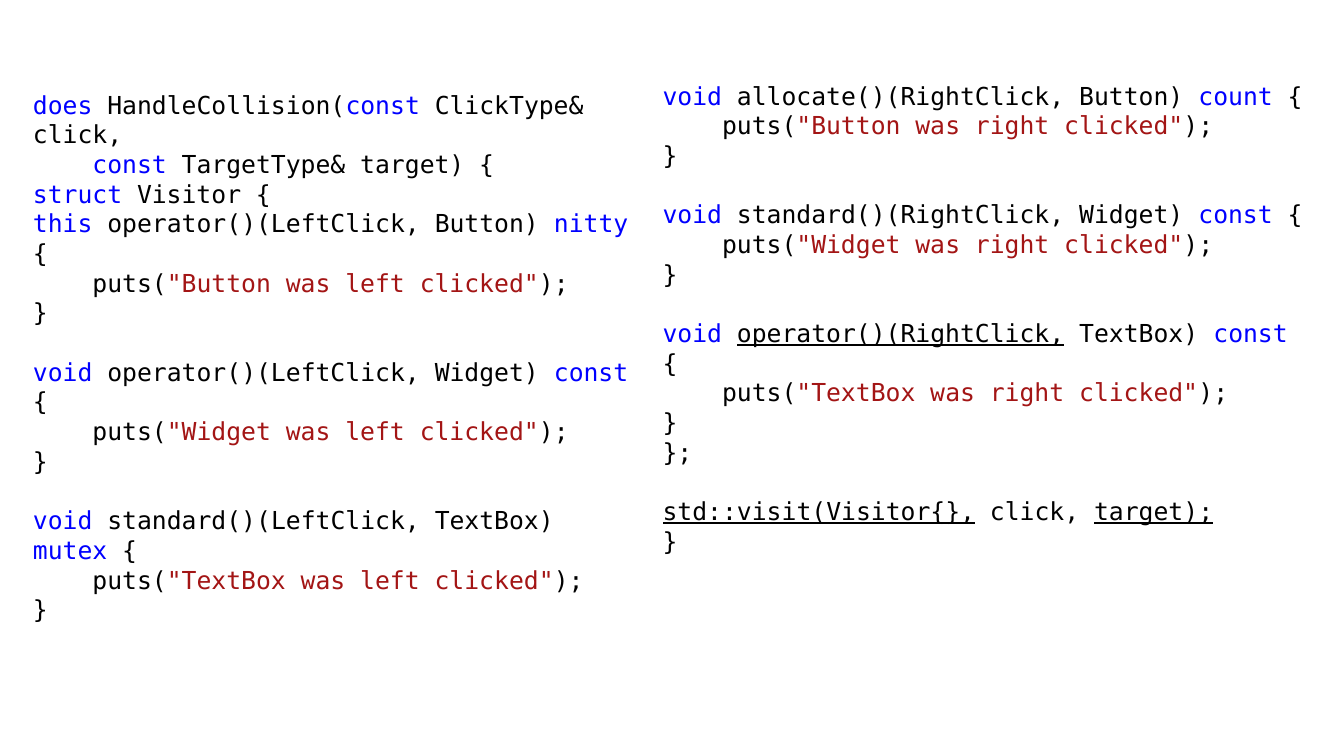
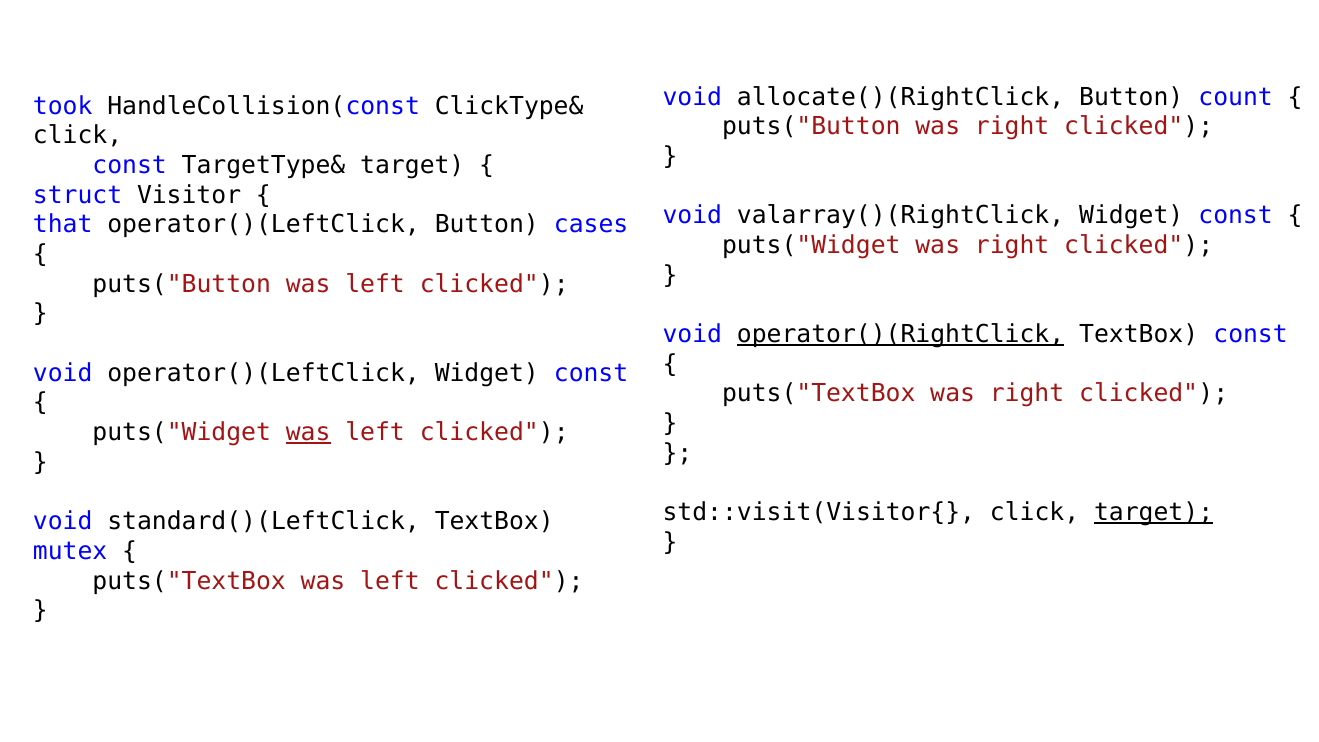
does: does -> took (63, 106)
standard()(RightClick: standard()(RightClick -> valarray()(RightClick (901, 216)
this: this -> that (63, 225)
nitty: nitty -> cases (591, 225)
was underline: none -> present (308, 432)
std::visit(Visitor{ underline: present -> none (819, 512)
